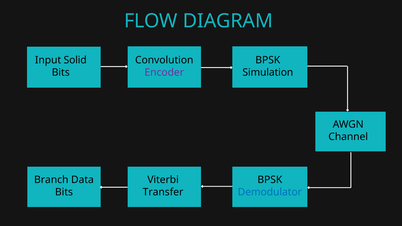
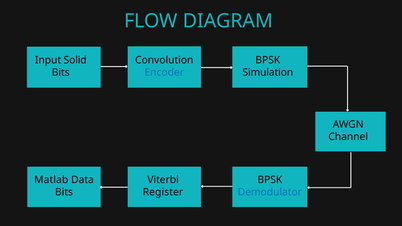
Encoder colour: purple -> blue (164, 72)
Branch: Branch -> Matlab (51, 180)
Transfer: Transfer -> Register (163, 192)
